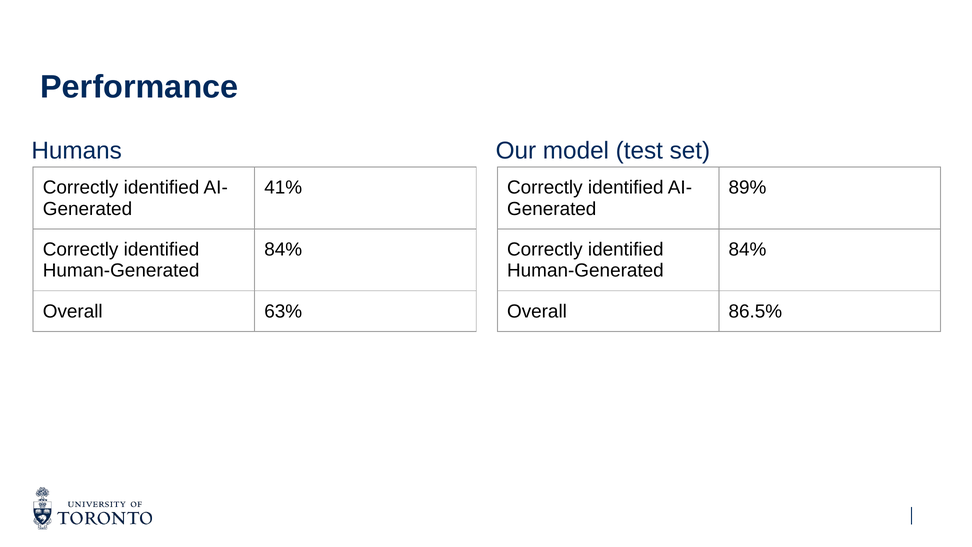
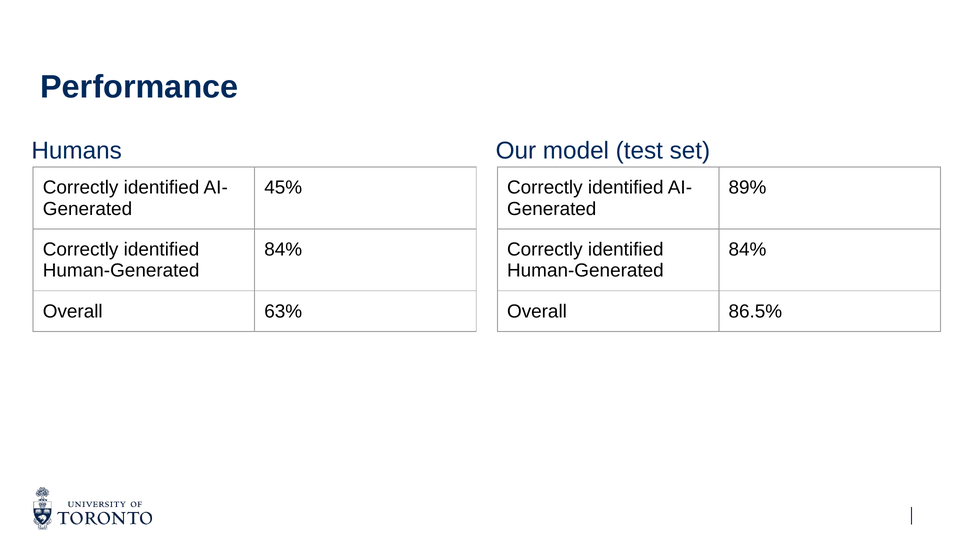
41%: 41% -> 45% (283, 188)
